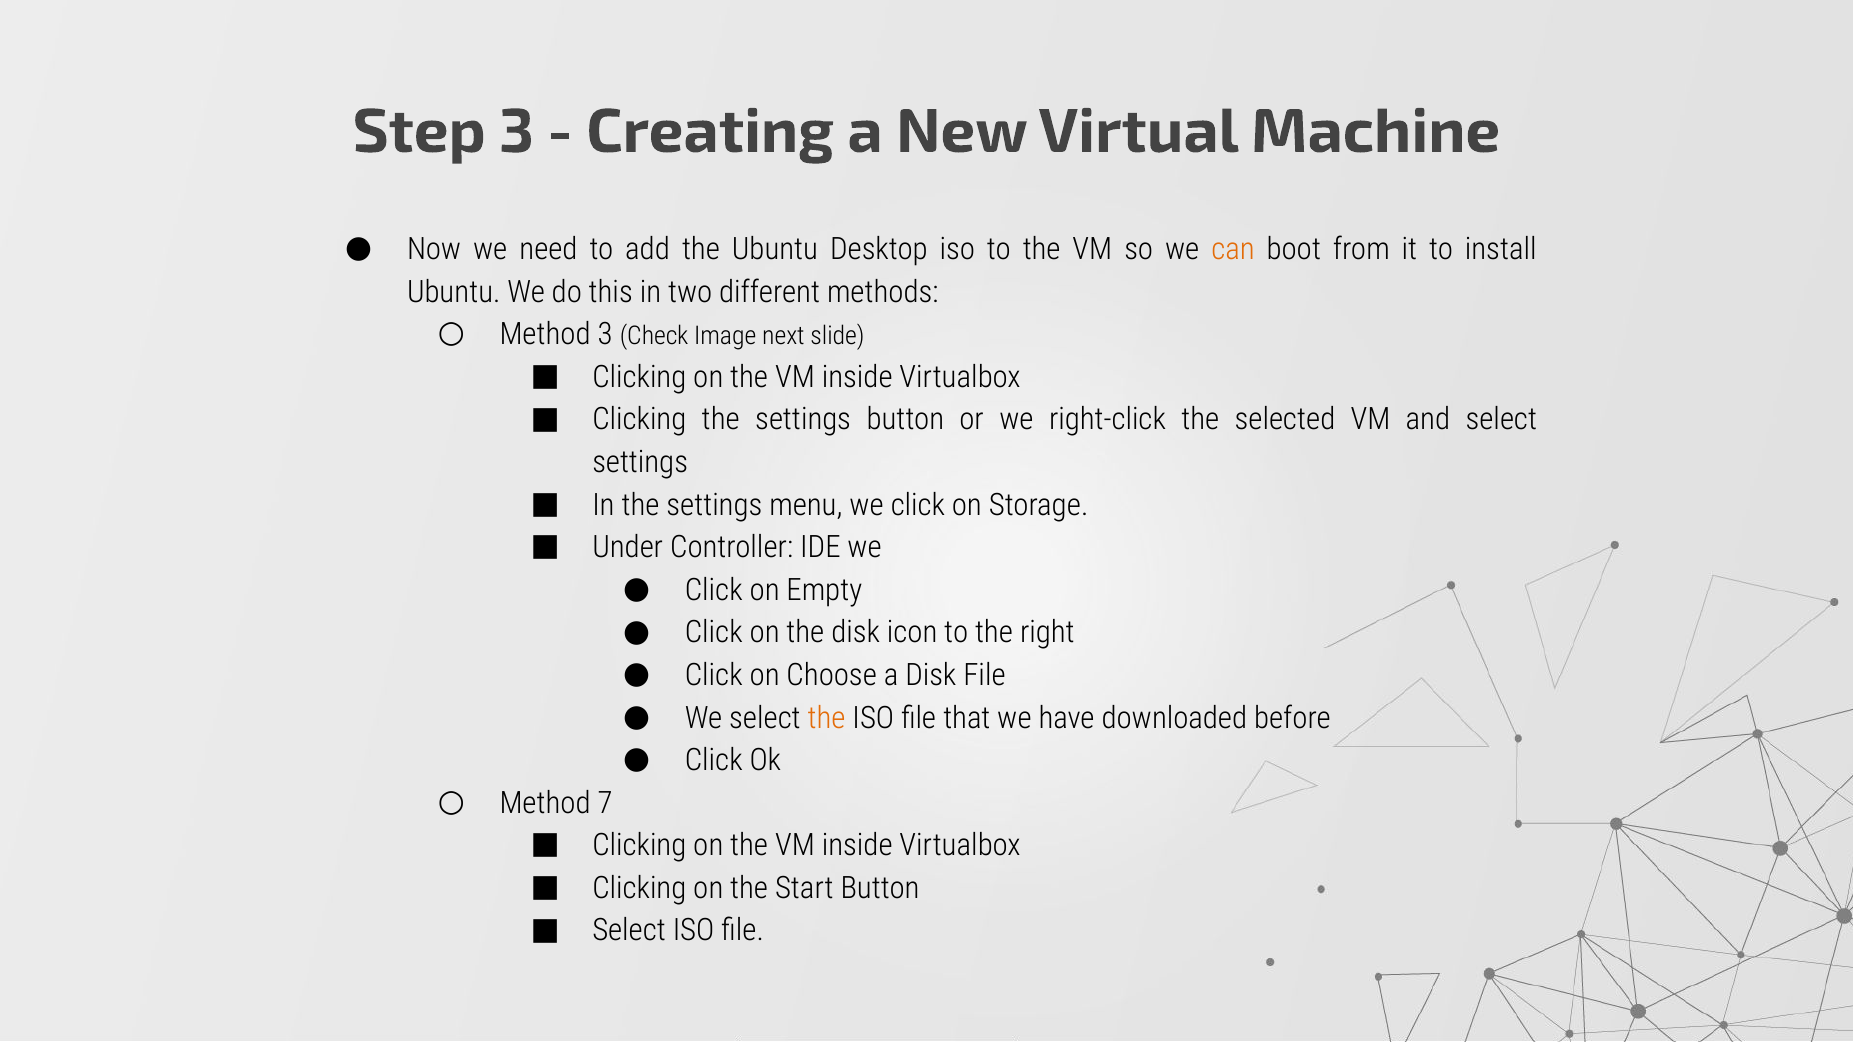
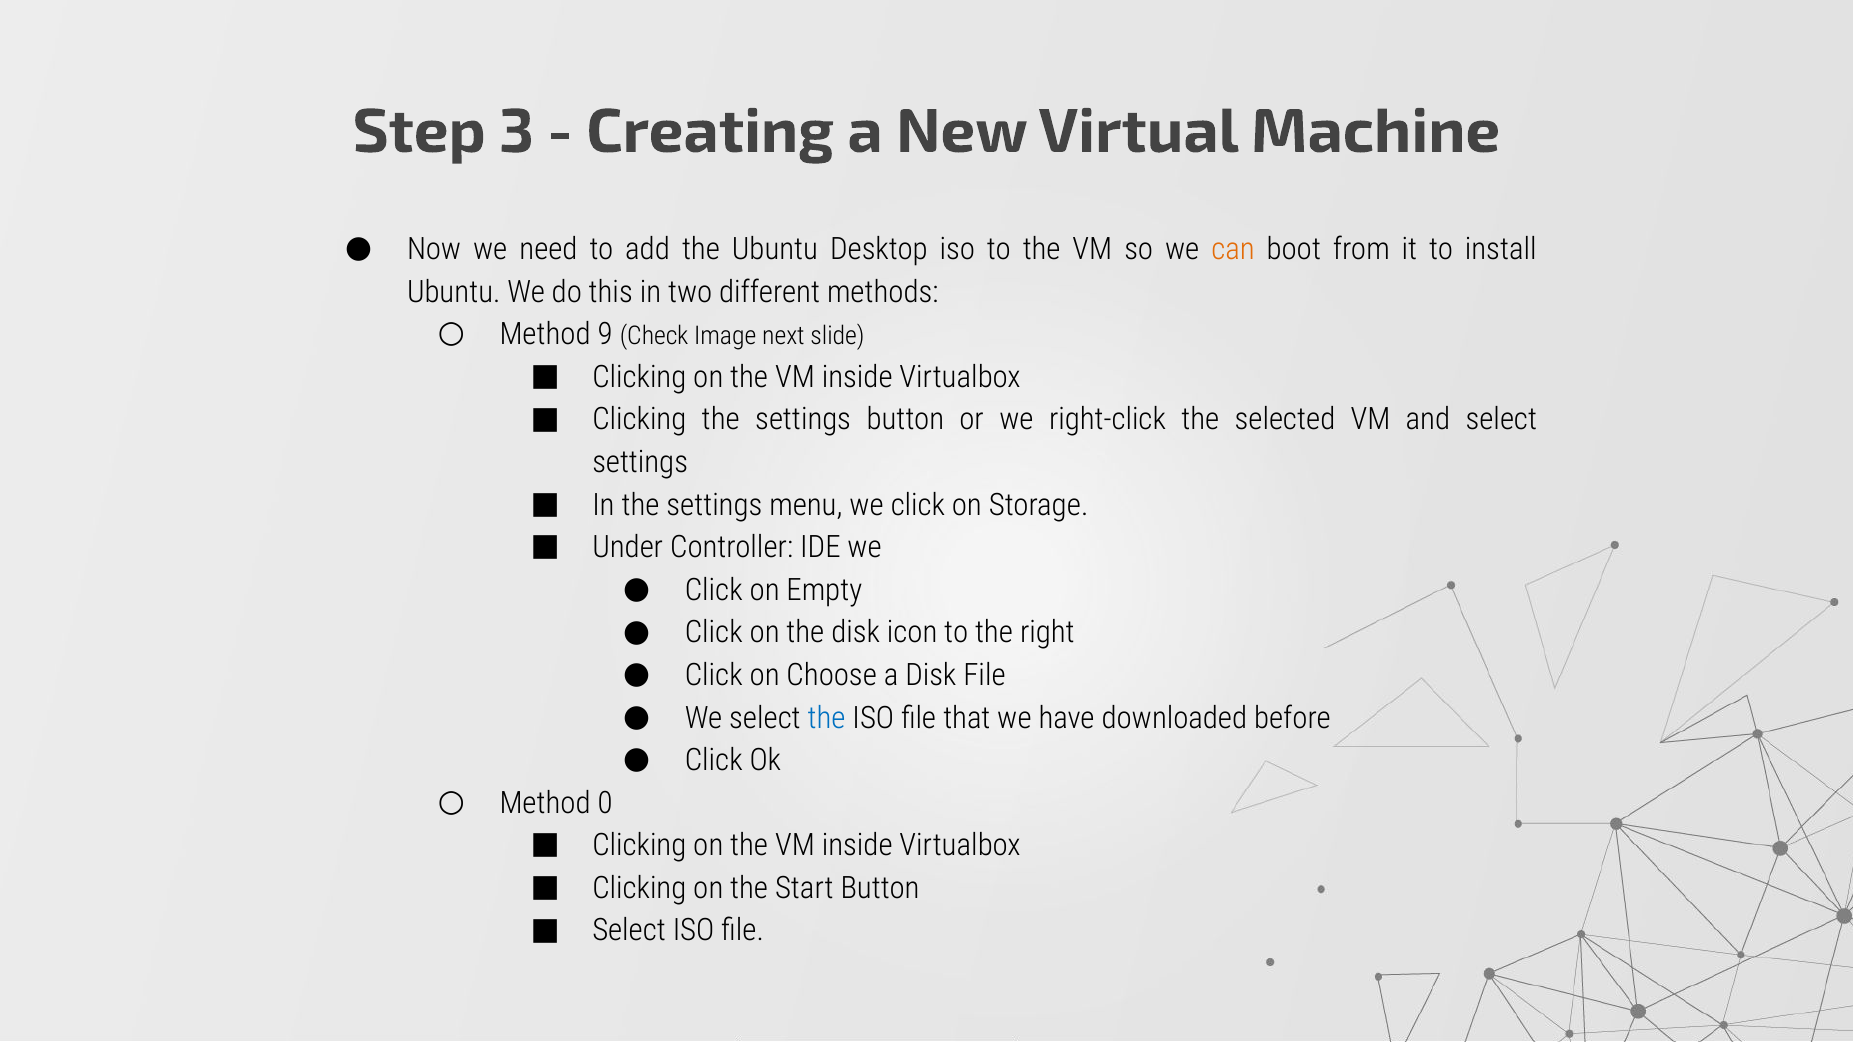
Method 3: 3 -> 9 (605, 335)
the colour: orange -> blue (827, 718)
7: 7 -> 0 (605, 803)
